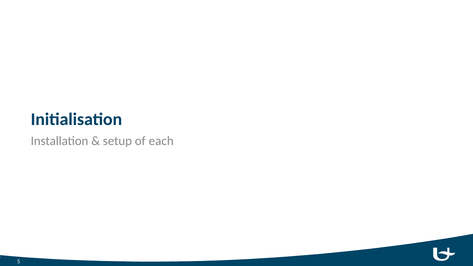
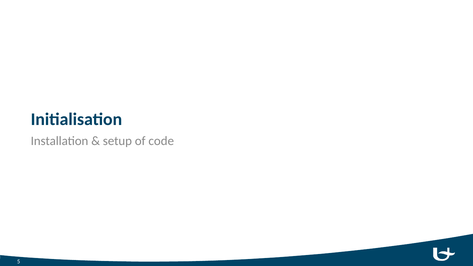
each: each -> code (161, 141)
